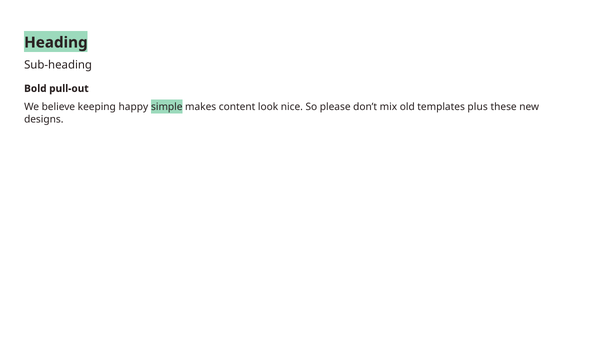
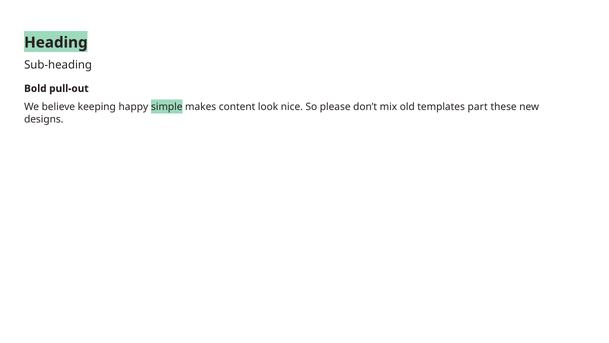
plus: plus -> part (478, 107)
